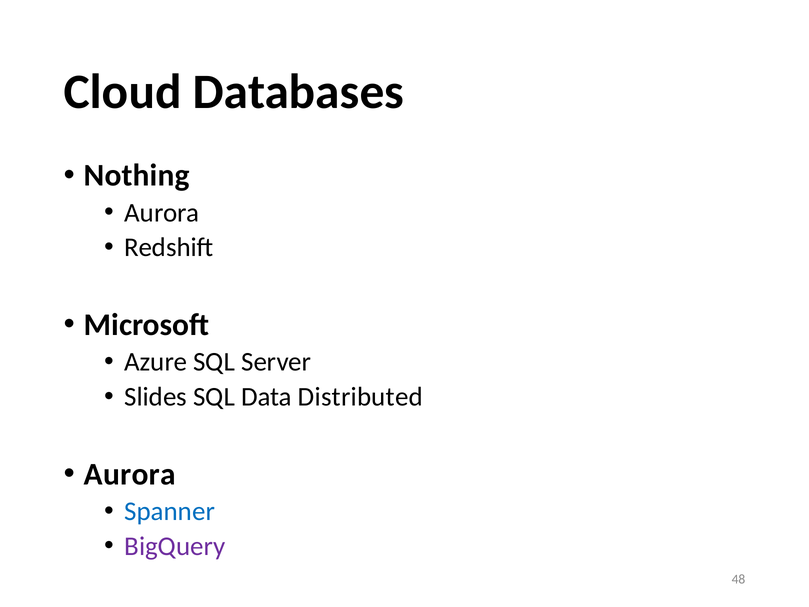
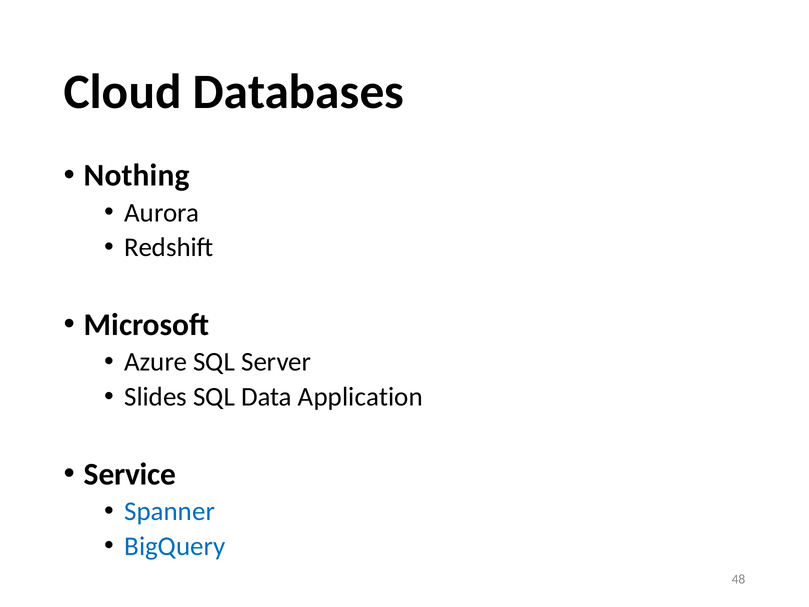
Distributed: Distributed -> Application (360, 397)
Aurora: Aurora -> Service (130, 474)
BigQuery colour: purple -> blue (175, 546)
